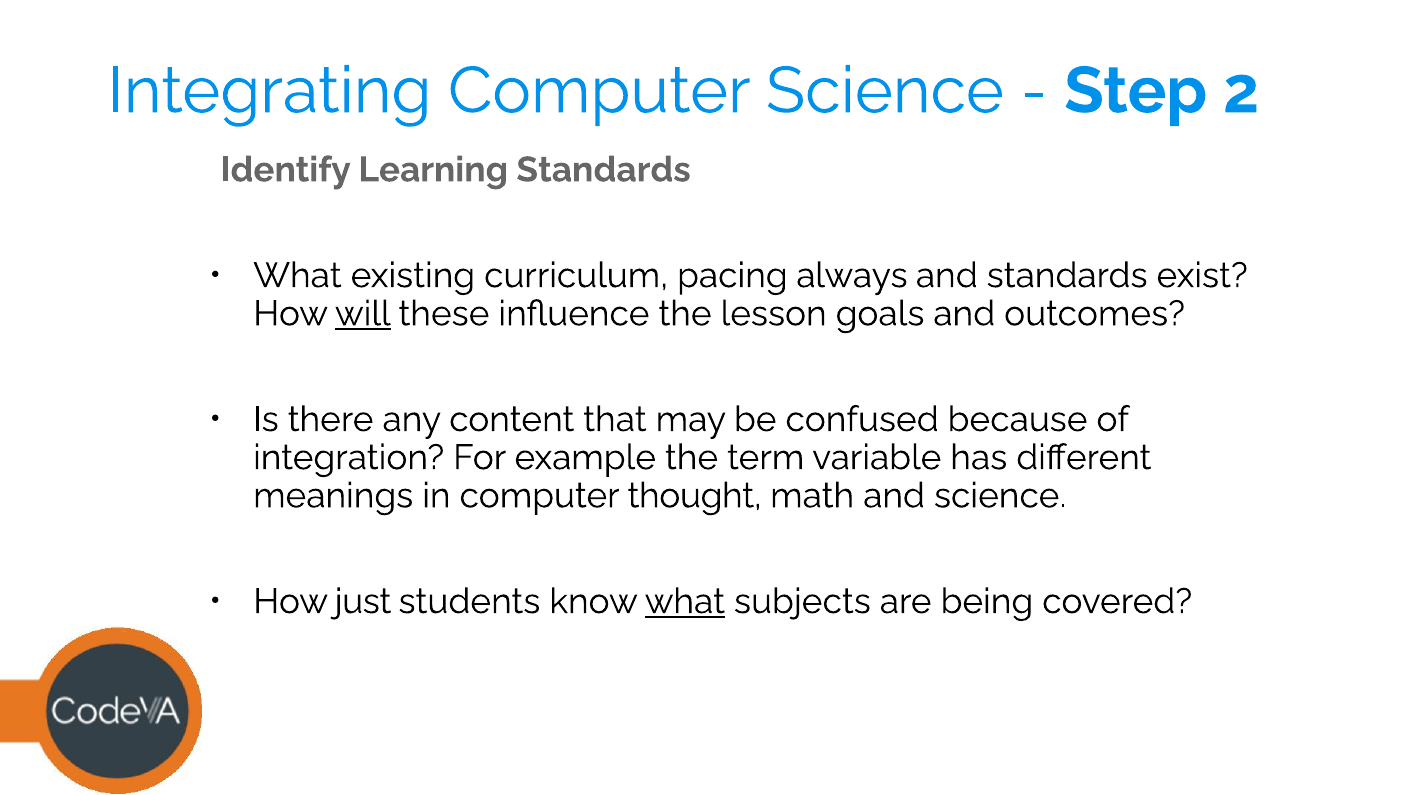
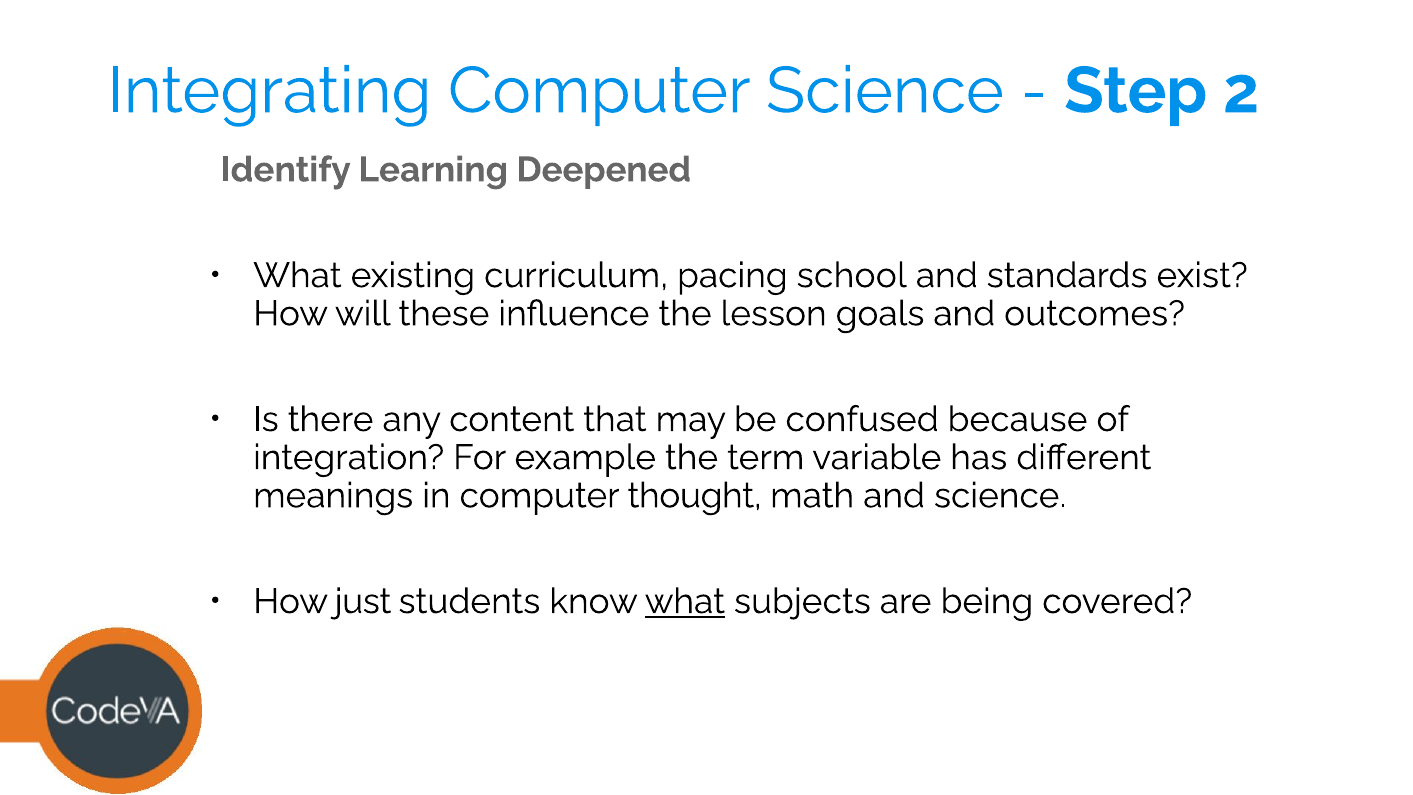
Learning Standards: Standards -> Deepened (604, 170)
always: always -> school (852, 275)
will underline: present -> none (363, 314)
